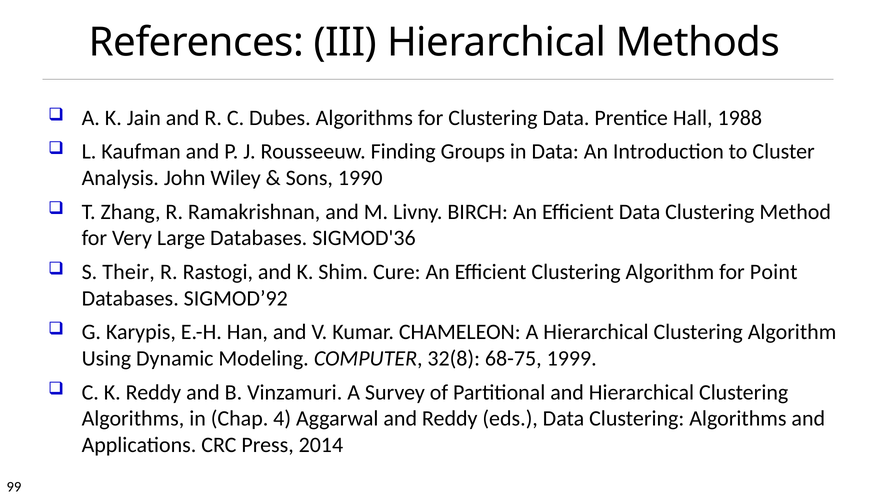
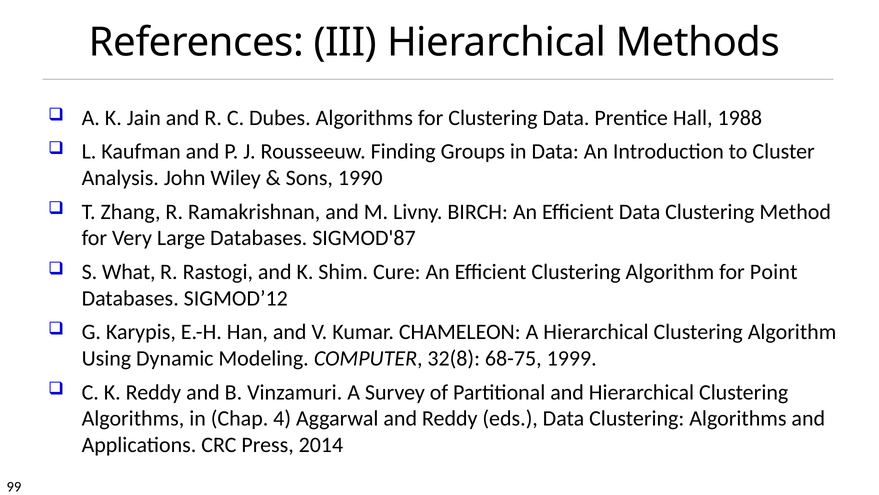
SIGMOD'36: SIGMOD'36 -> SIGMOD'87 (364, 238)
Their: Their -> What (129, 272)
SIGMOD’92: SIGMOD’92 -> SIGMOD’12 (236, 298)
